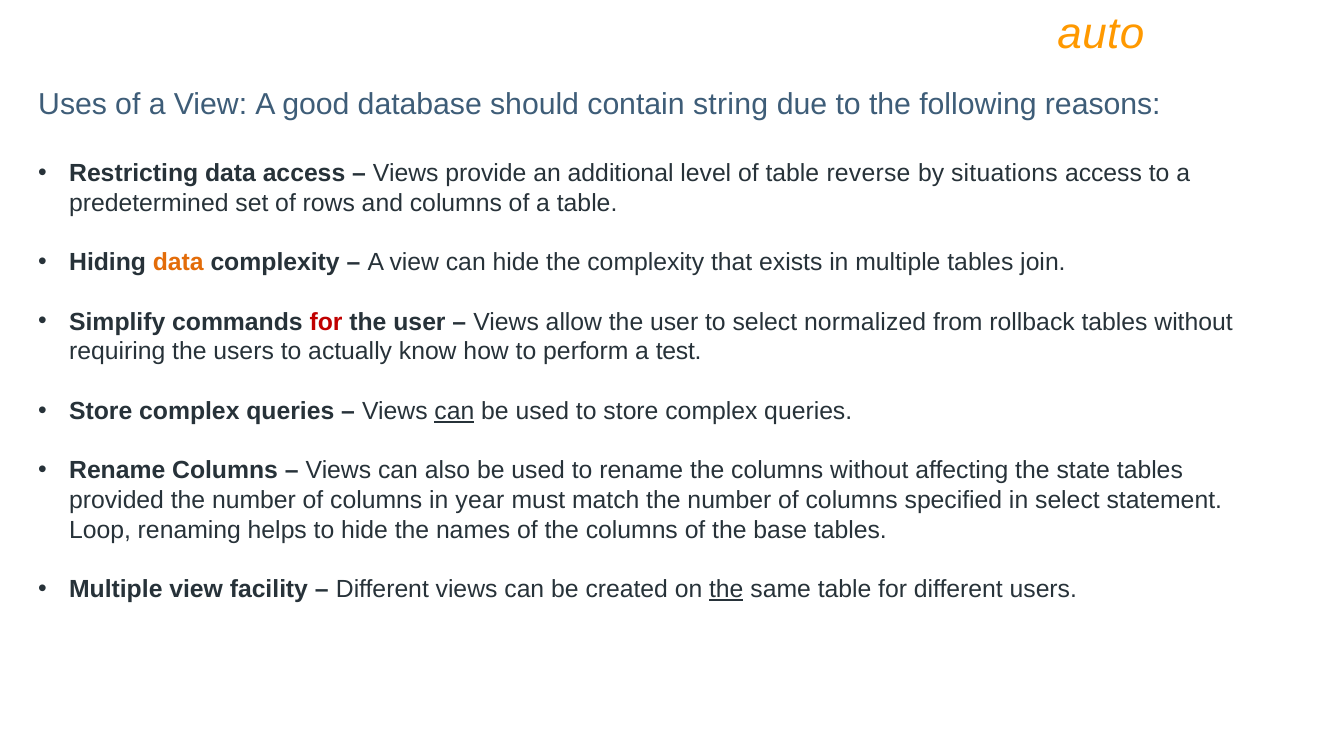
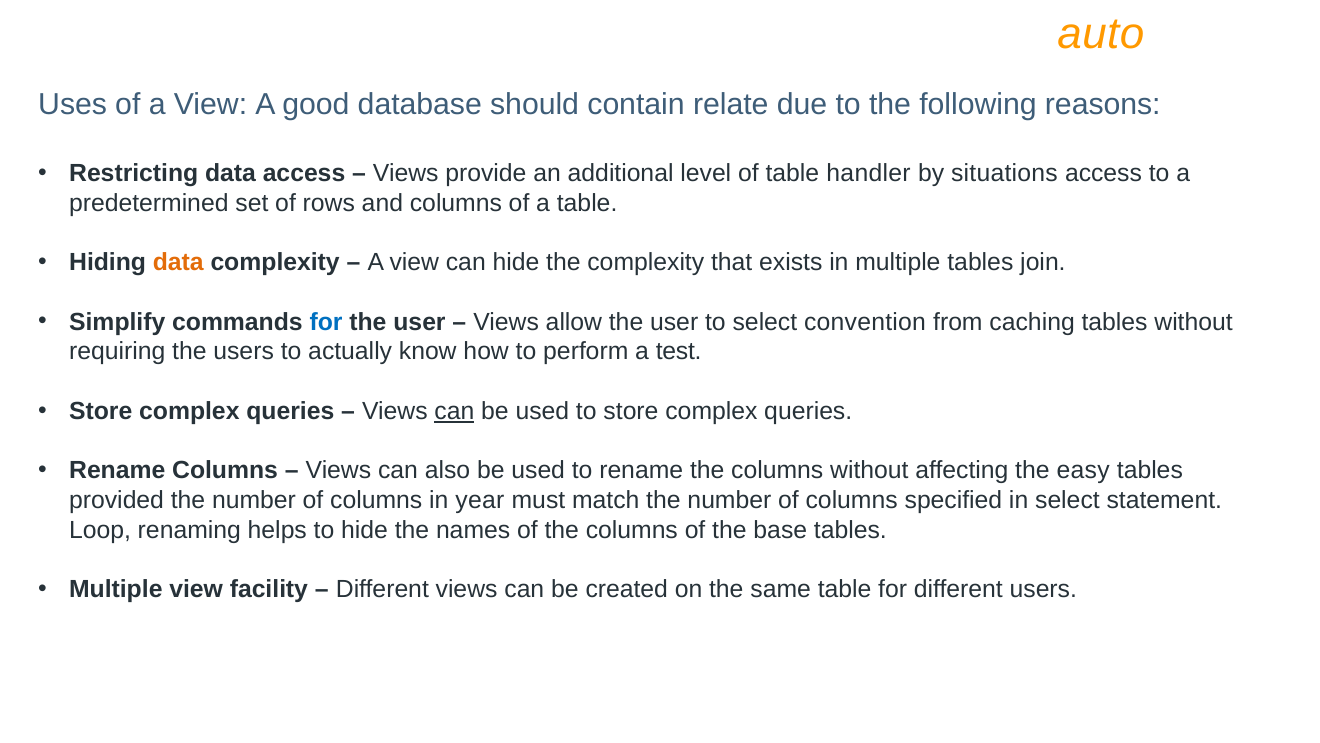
string: string -> relate (731, 104)
reverse: reverse -> handler (869, 173)
for colour: red -> blue (326, 322)
normalized: normalized -> convention (865, 322)
rollback: rollback -> caching (1032, 322)
state: state -> easy (1083, 470)
the underline: present -> none (726, 589)
